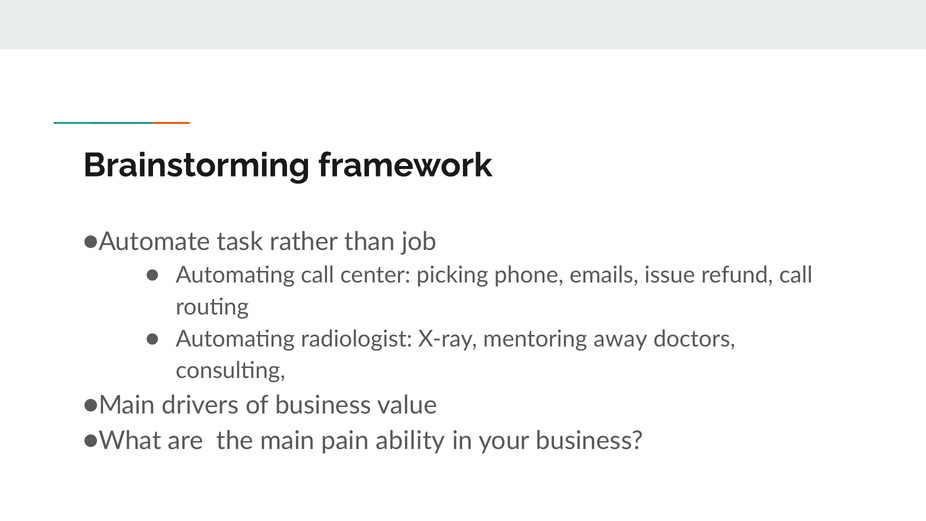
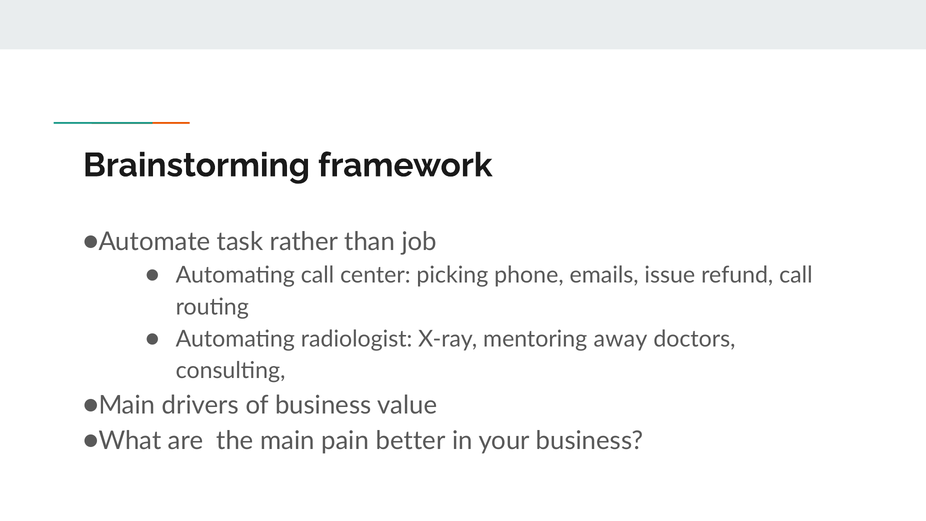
ability: ability -> better (411, 440)
